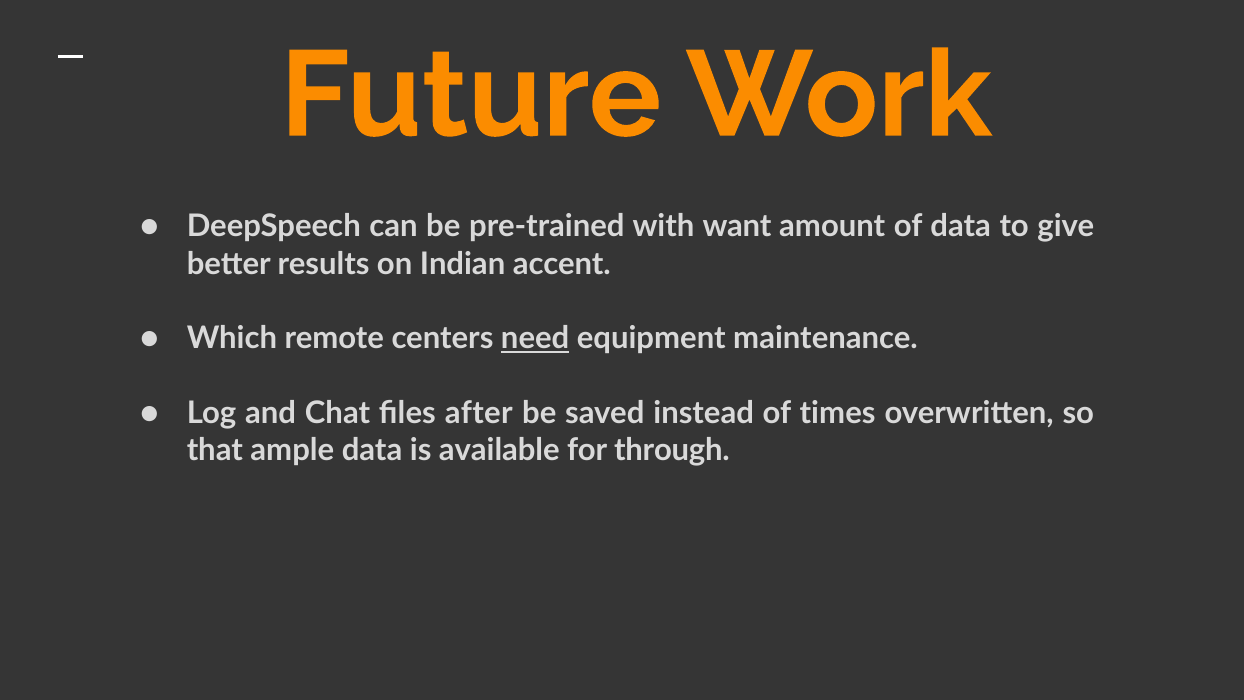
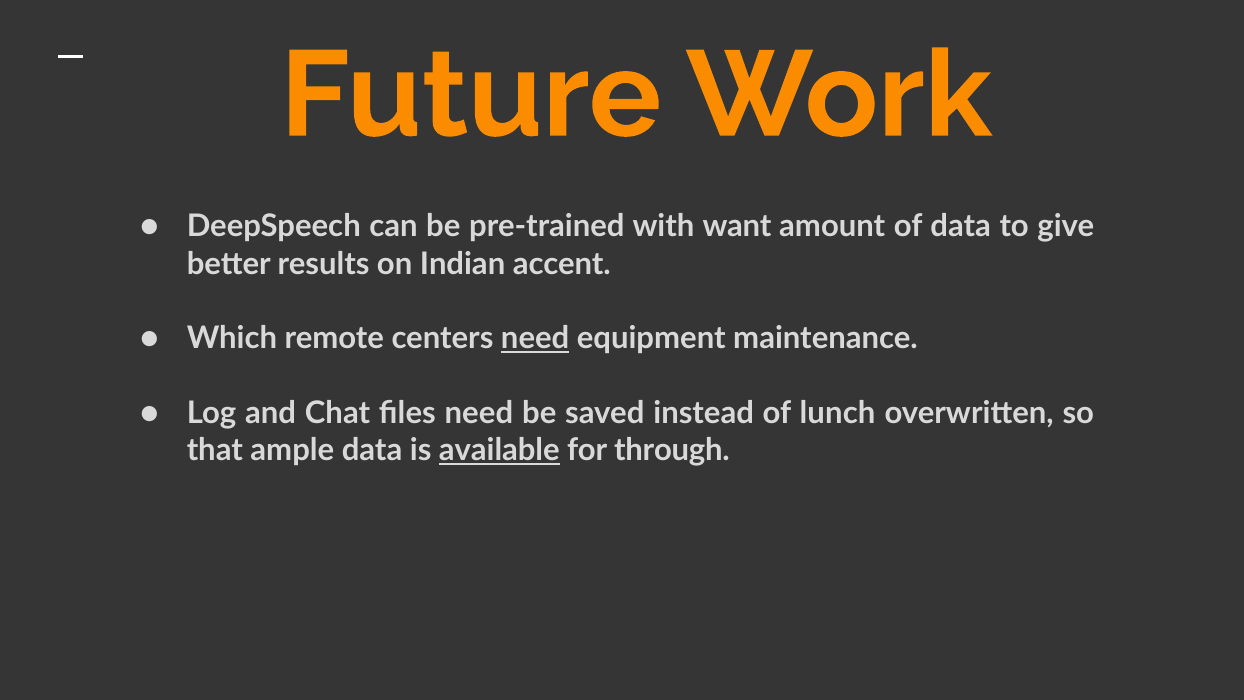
files after: after -> need (479, 413)
times: times -> lunch (838, 413)
available underline: none -> present (499, 450)
